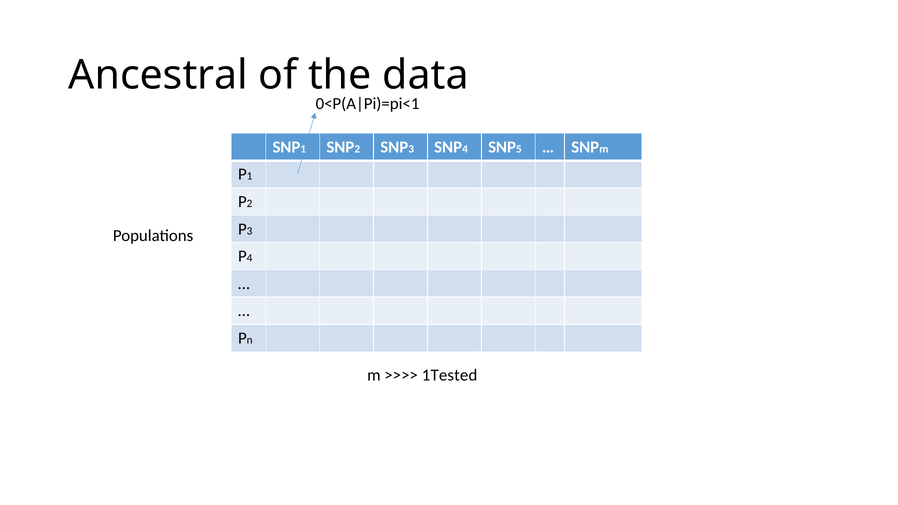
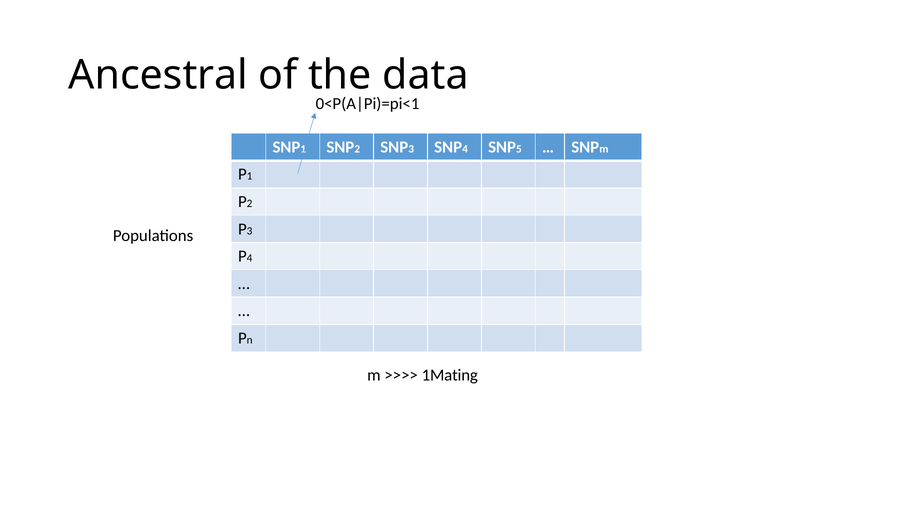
1Tested: 1Tested -> 1Mating (450, 375)
